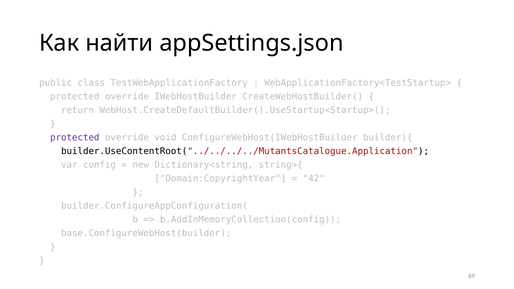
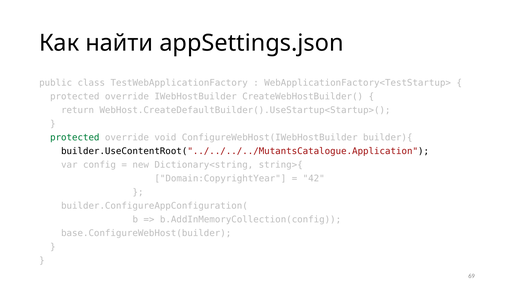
protected colour: purple -> green (75, 138)
